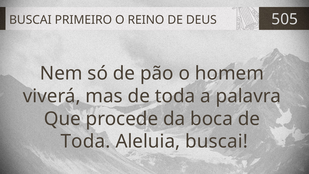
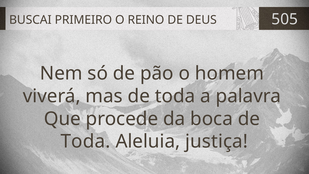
Aleluia buscai: buscai -> justiça (217, 141)
